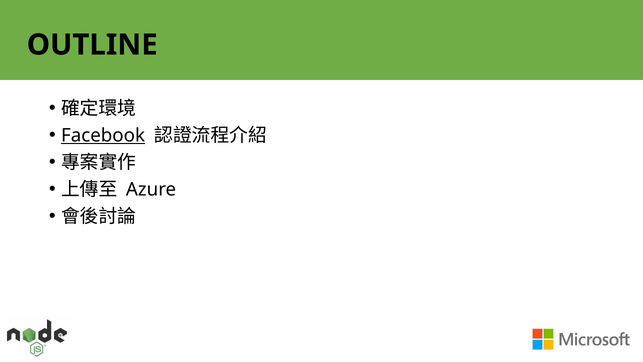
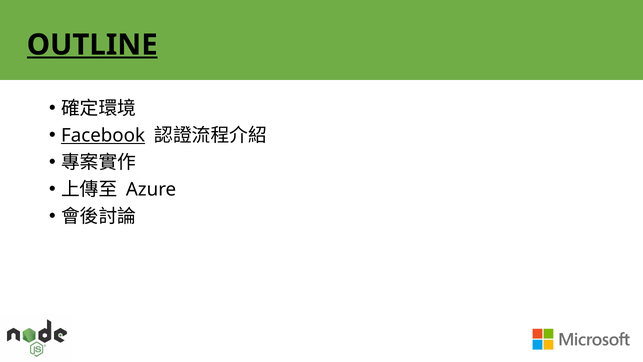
OUTLINE underline: none -> present (92, 45)
